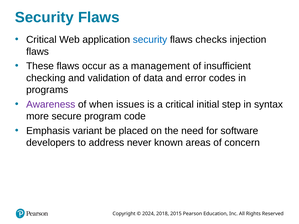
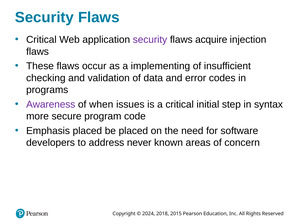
security colour: blue -> purple (150, 40)
checks: checks -> acquire (211, 40)
management: management -> implementing (160, 66)
Emphasis variant: variant -> placed (87, 131)
